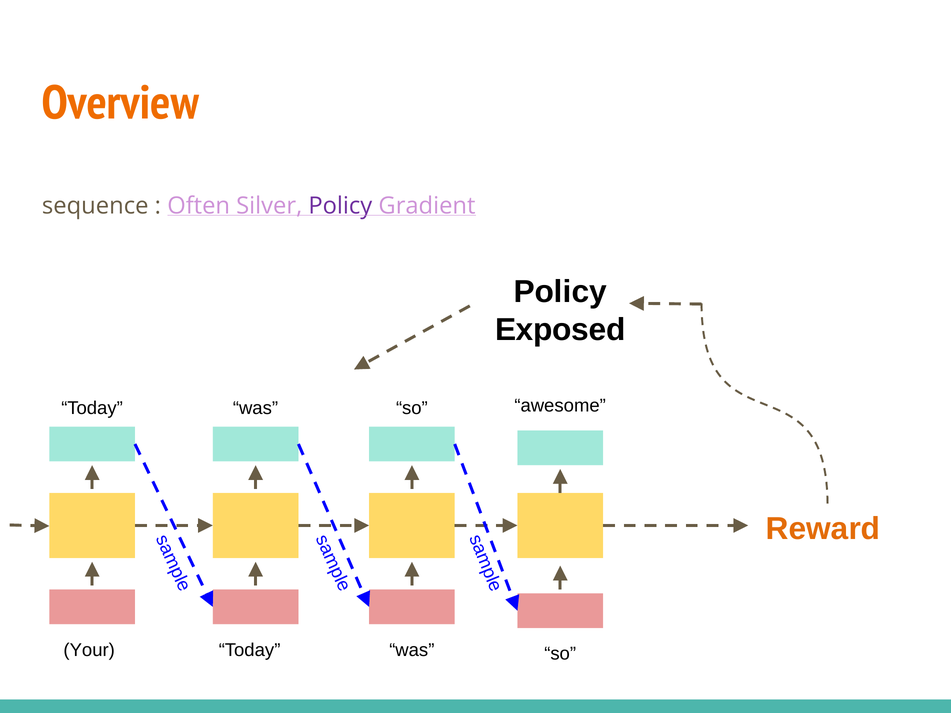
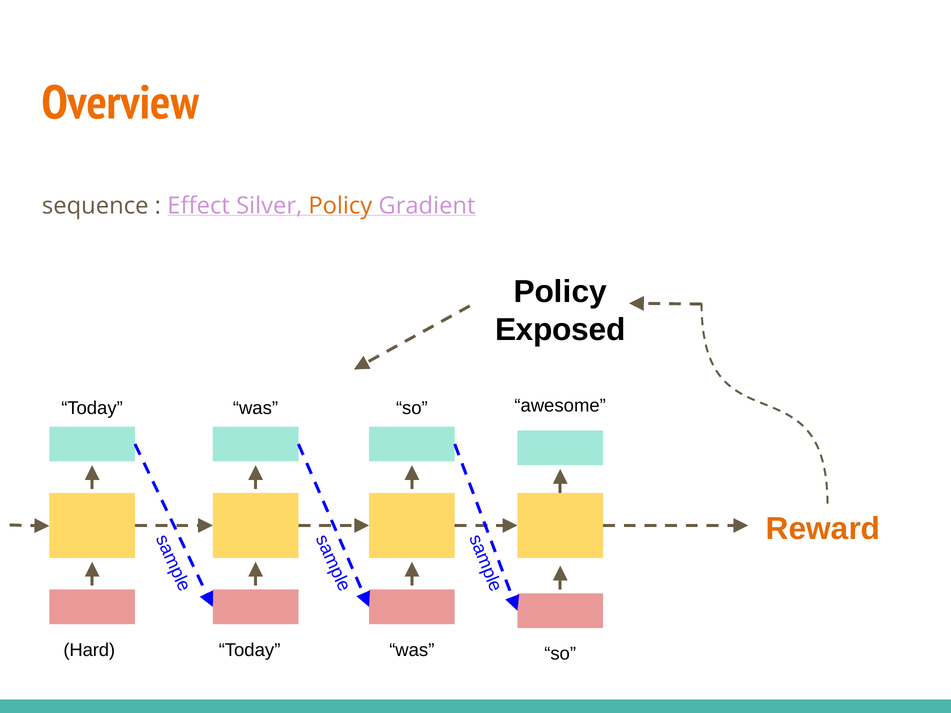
Often: Often -> Effect (199, 206)
Policy colour: purple -> orange (340, 206)
Your: Your -> Hard (89, 650)
